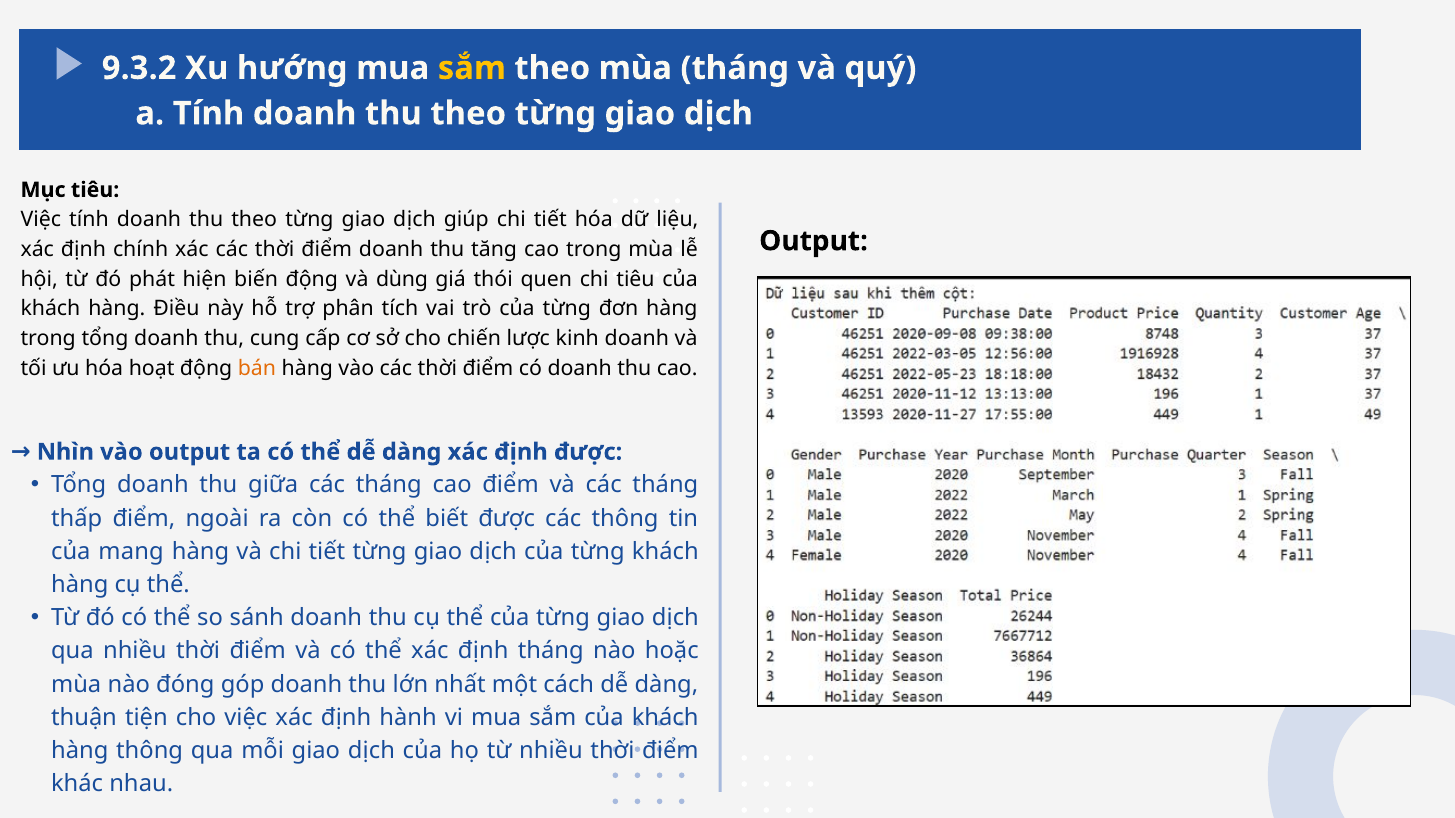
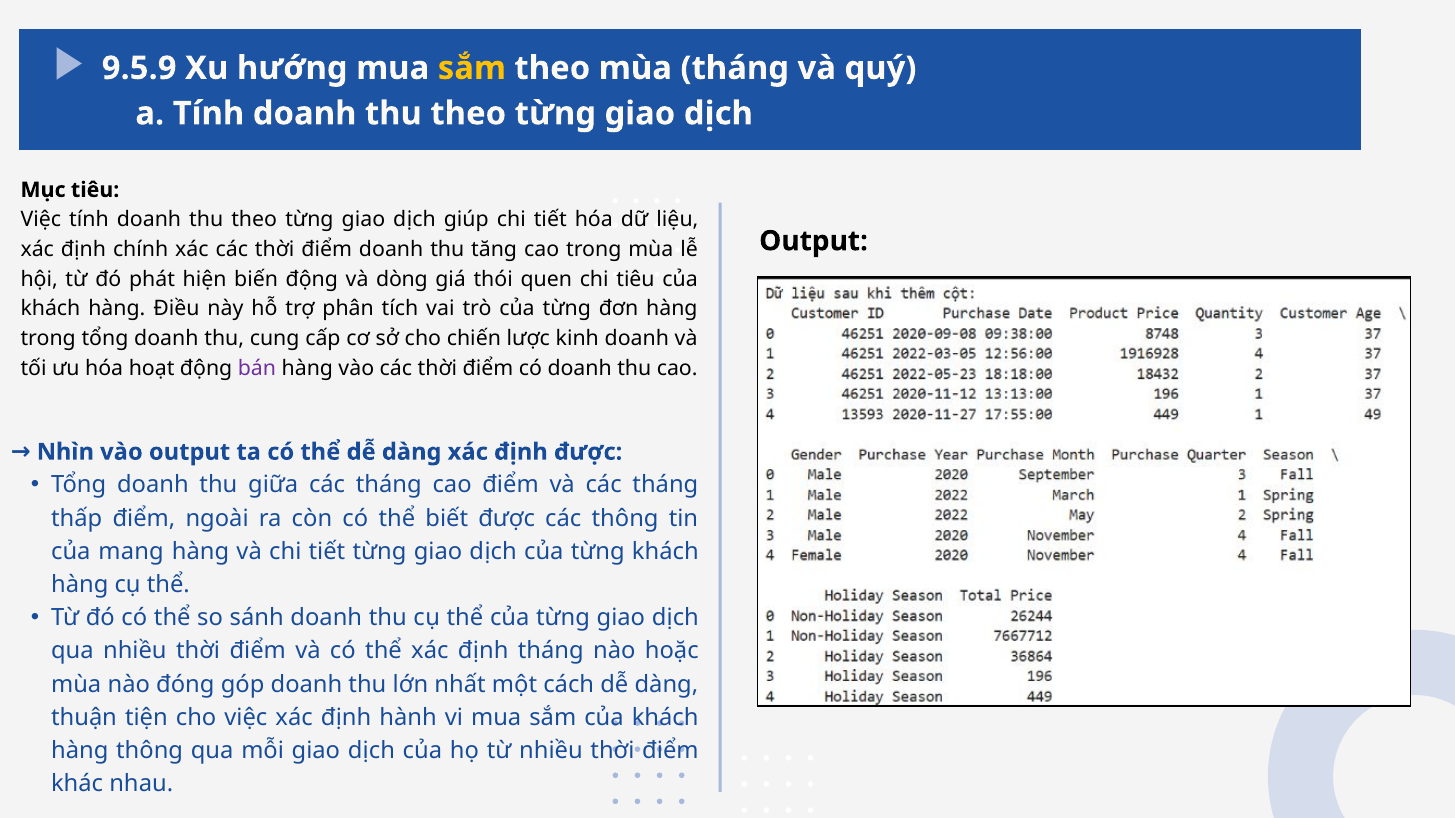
9.3.2: 9.3.2 -> 9.5.9 (139, 68)
dùng: dùng -> dòng (402, 279)
bán colour: orange -> purple (257, 369)
